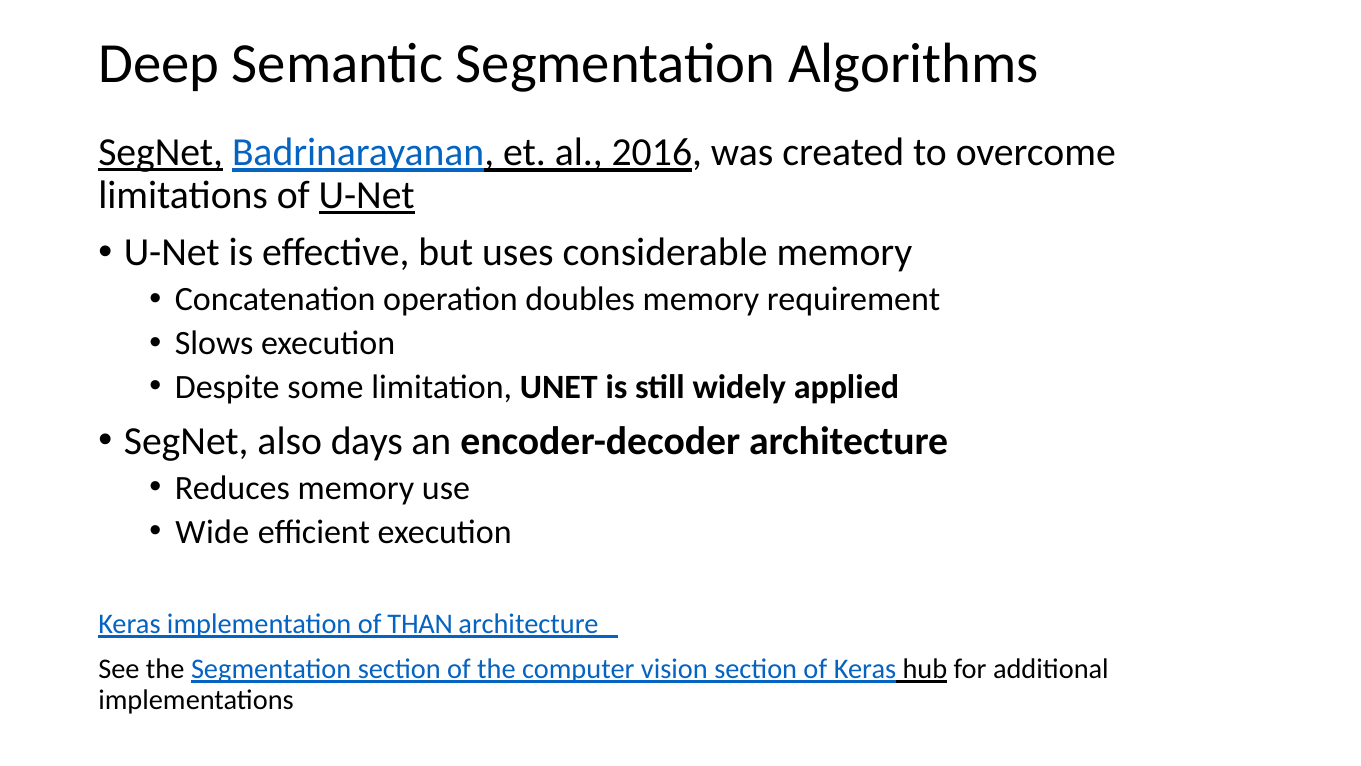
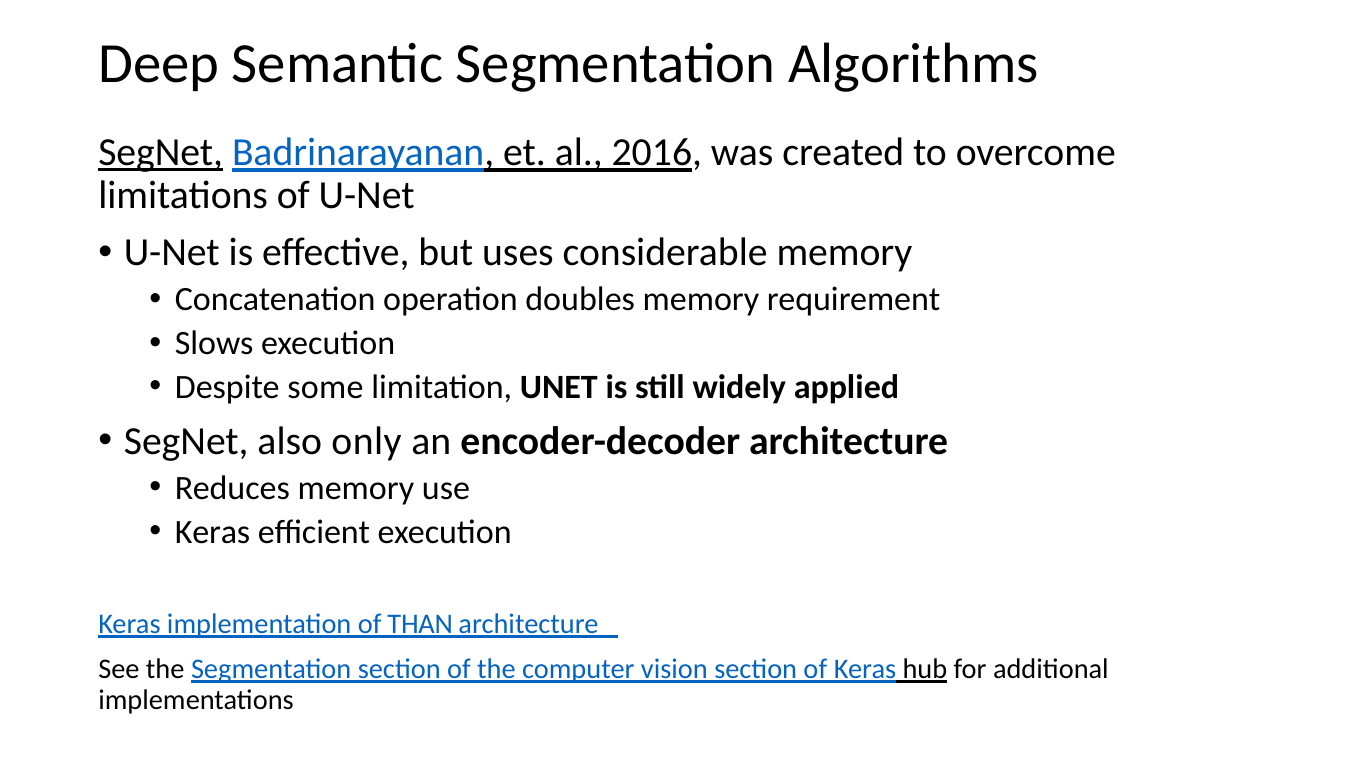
U-Net underline: present -> none (367, 195)
days: days -> only (366, 441)
Wide: Wide -> Keras (213, 531)
